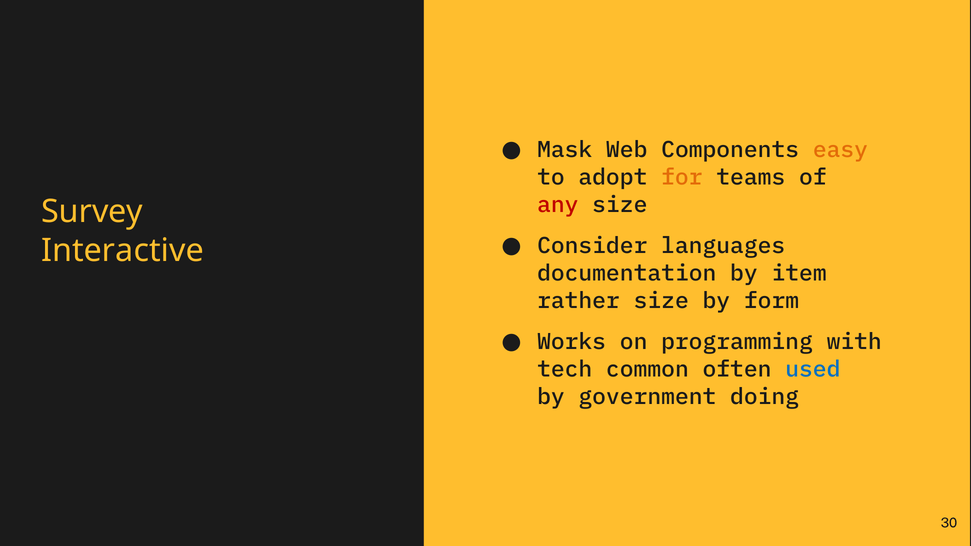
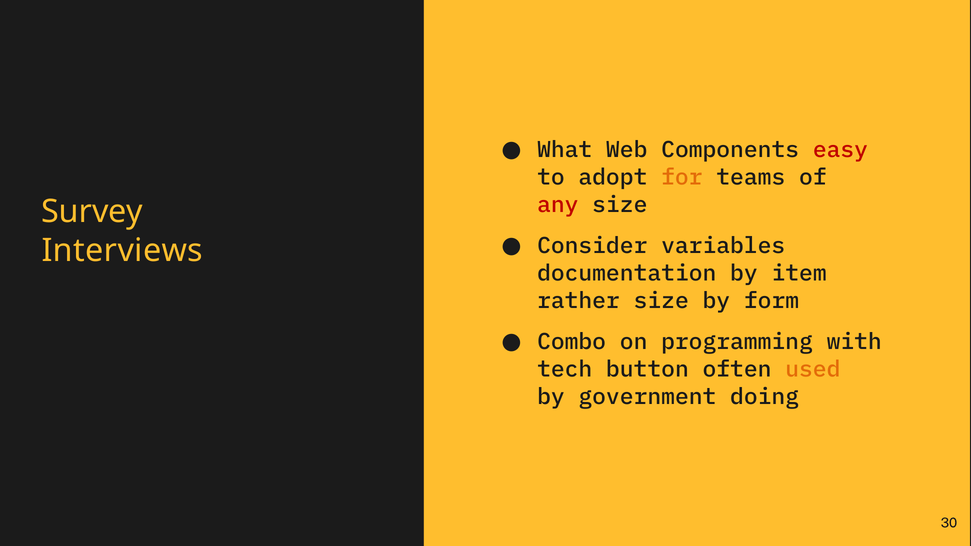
Mask: Mask -> What (565, 150)
easy colour: orange -> red (840, 150)
languages: languages -> variables (723, 246)
Interactive: Interactive -> Interviews (122, 251)
Works: Works -> Combo (572, 342)
common: common -> button (647, 369)
used colour: blue -> orange (813, 369)
